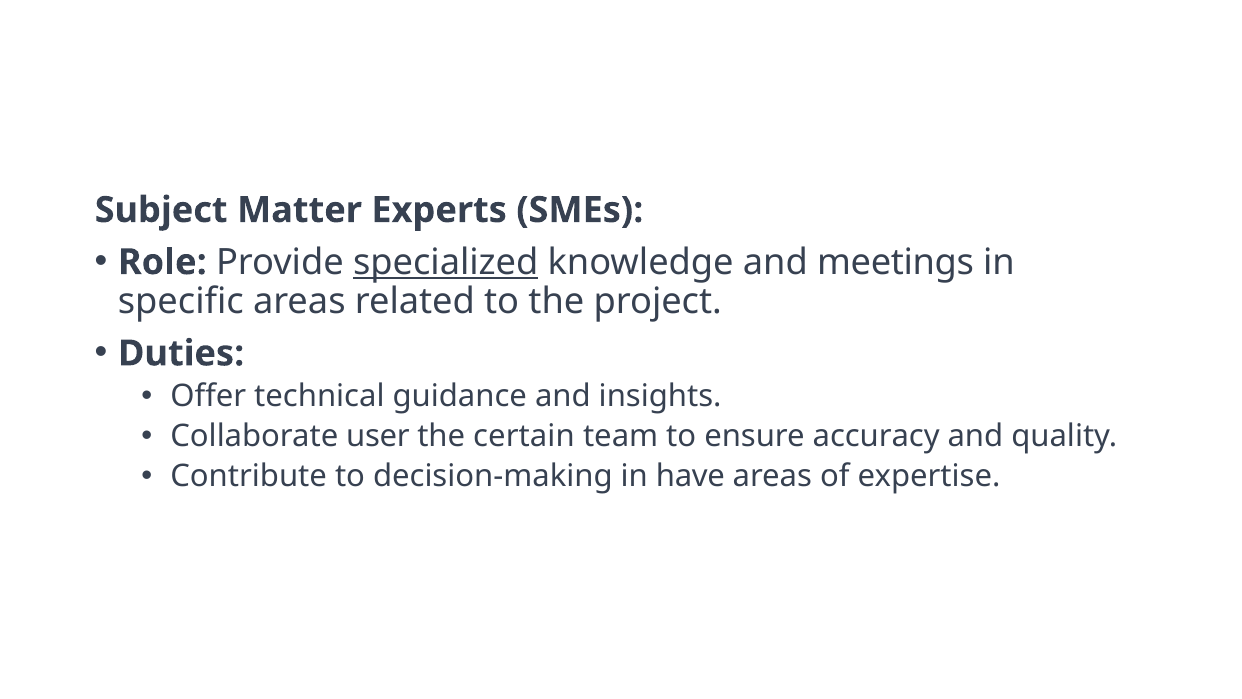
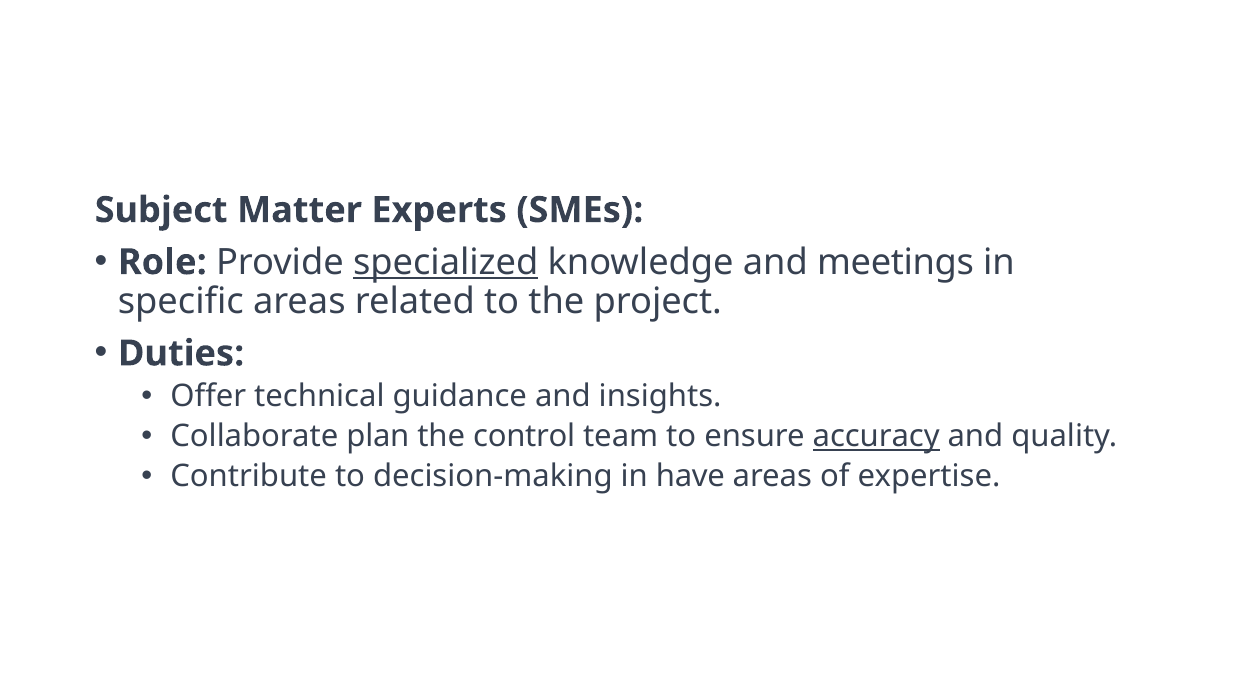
user: user -> plan (378, 436)
certain: certain -> control (524, 436)
accuracy underline: none -> present (876, 436)
